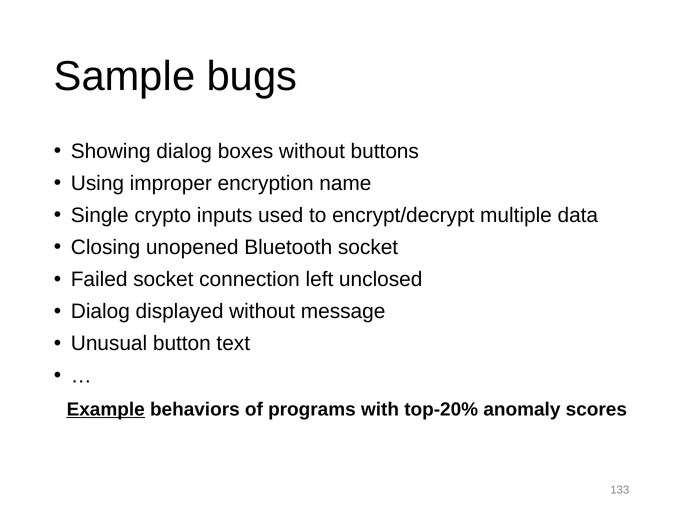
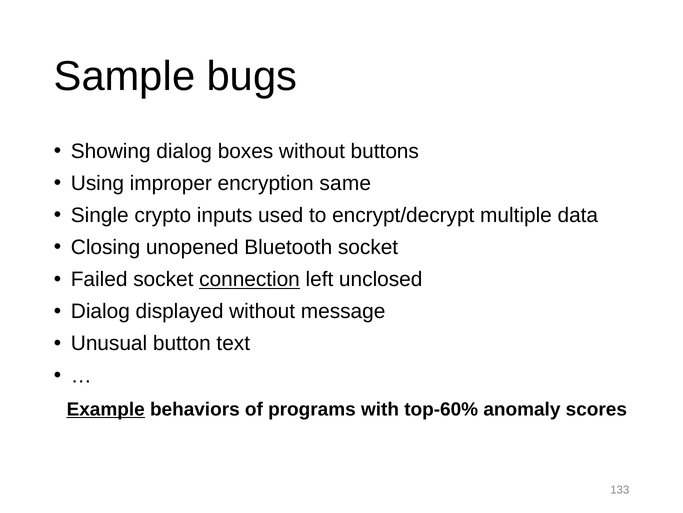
name: name -> same (345, 183)
connection underline: none -> present (250, 279)
top-20%: top-20% -> top-60% (441, 409)
